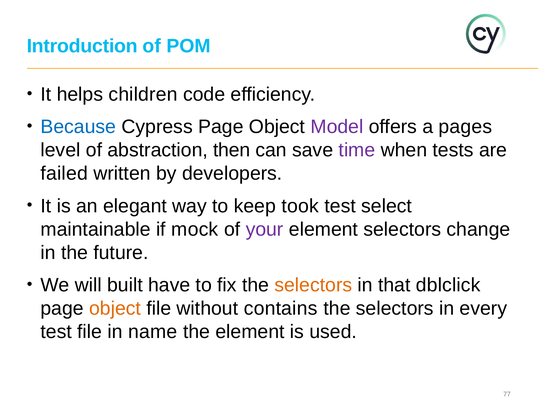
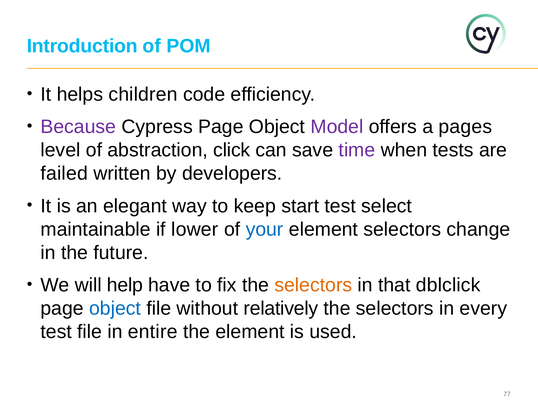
Because colour: blue -> purple (78, 127)
then: then -> click (232, 150)
took: took -> start (300, 206)
mock: mock -> lower (195, 229)
your colour: purple -> blue (265, 229)
built: built -> help (125, 285)
object colour: orange -> blue (115, 308)
contains: contains -> relatively (281, 308)
name: name -> entire (153, 331)
